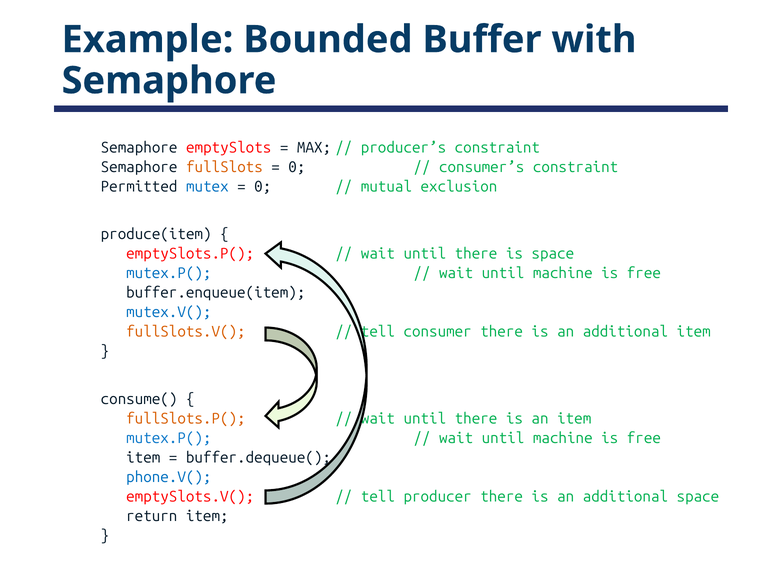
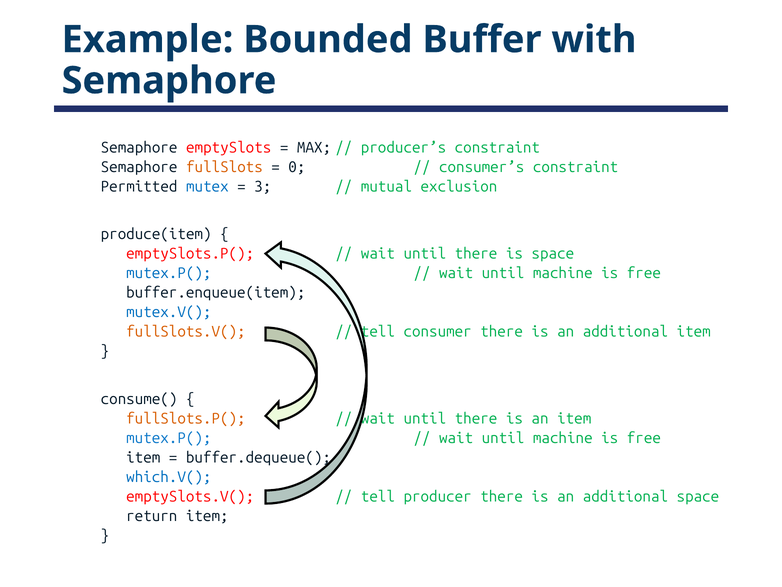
0: 0 -> 3 (263, 187)
phone.V(: phone.V( -> which.V( (169, 477)
